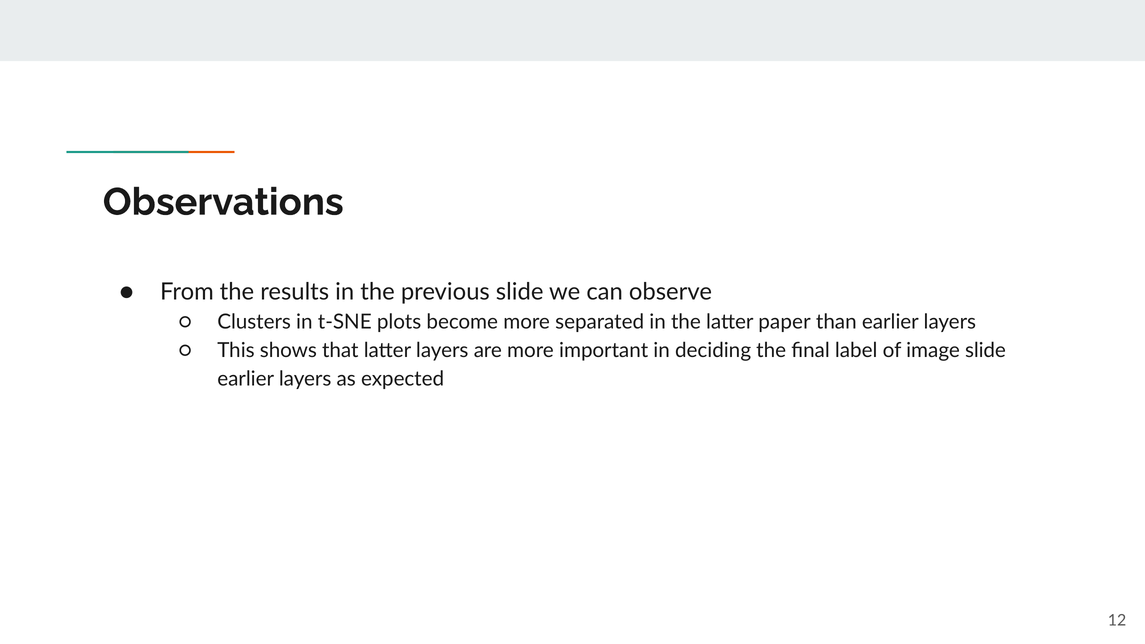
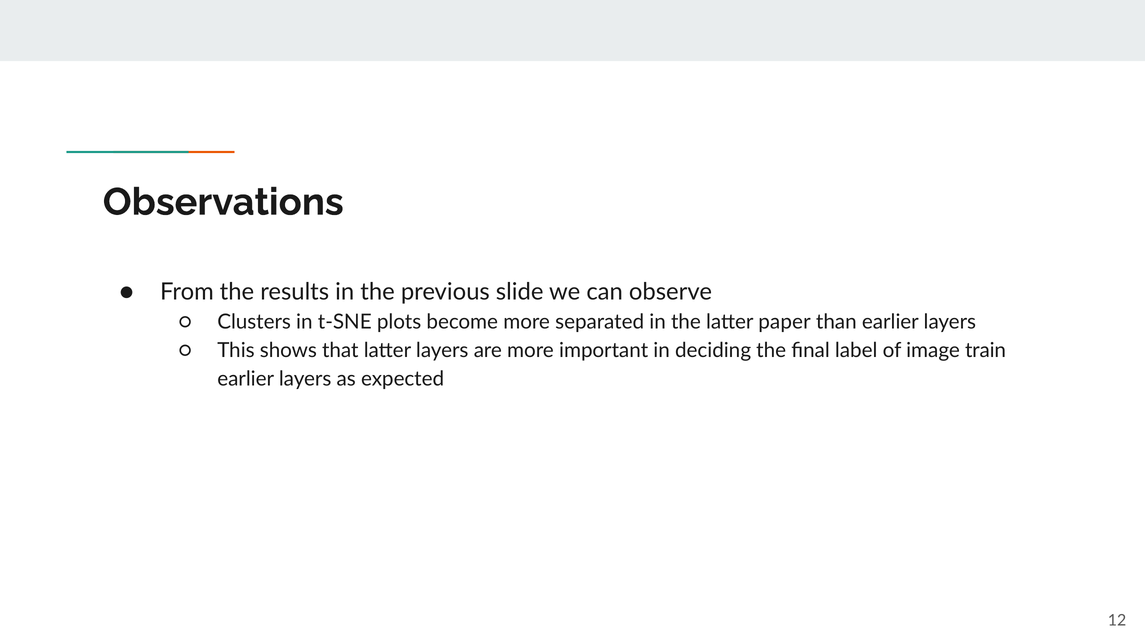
image slide: slide -> train (985, 351)
